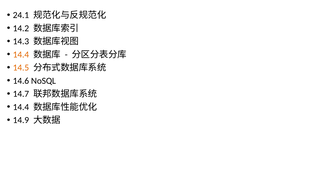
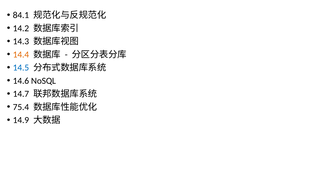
24.1: 24.1 -> 84.1 (21, 15)
14.5 colour: orange -> blue (21, 68)
14.4: 14.4 -> 75.4 (21, 107)
